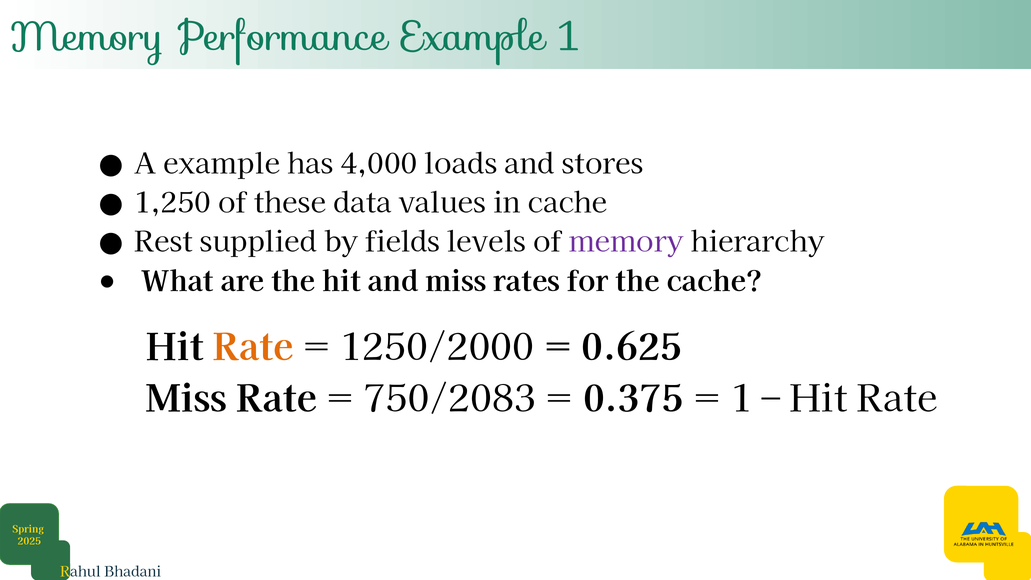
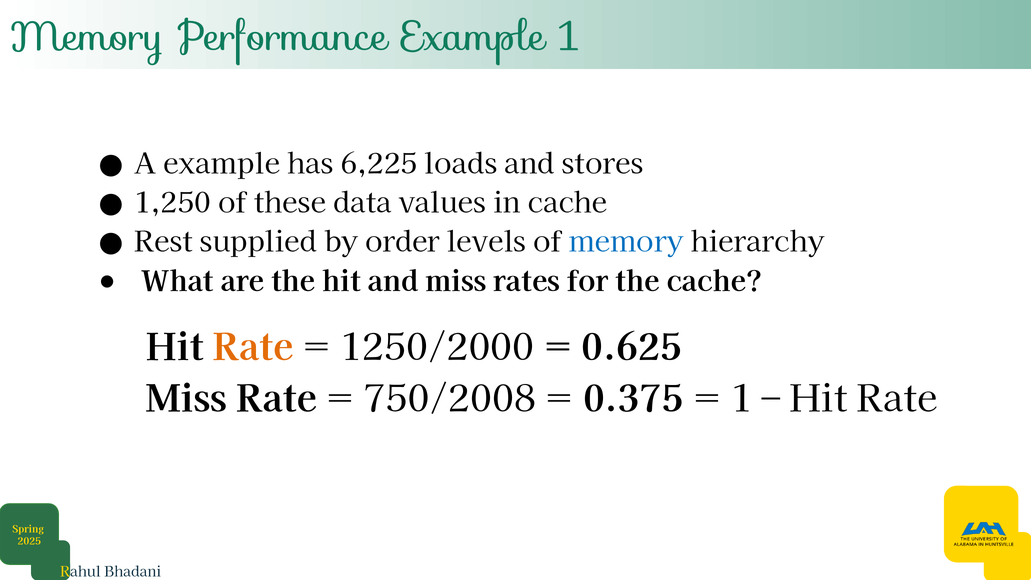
4,000: 4,000 -> 6,225 (379, 164)
fields: fields -> order (403, 243)
memory colour: purple -> blue (626, 243)
750/2083: 750/2083 -> 750/2008 (450, 400)
